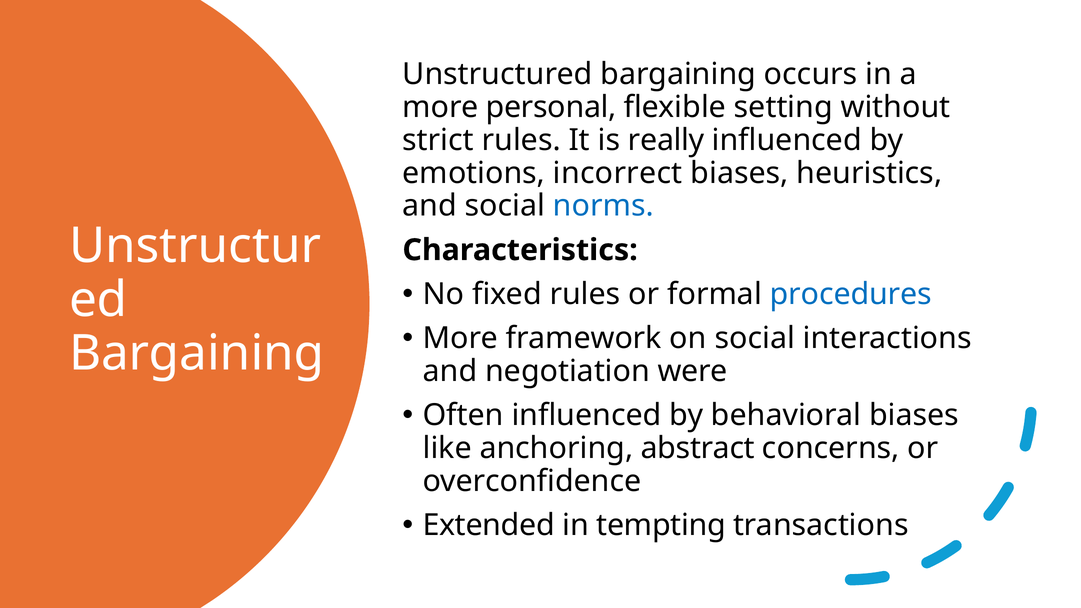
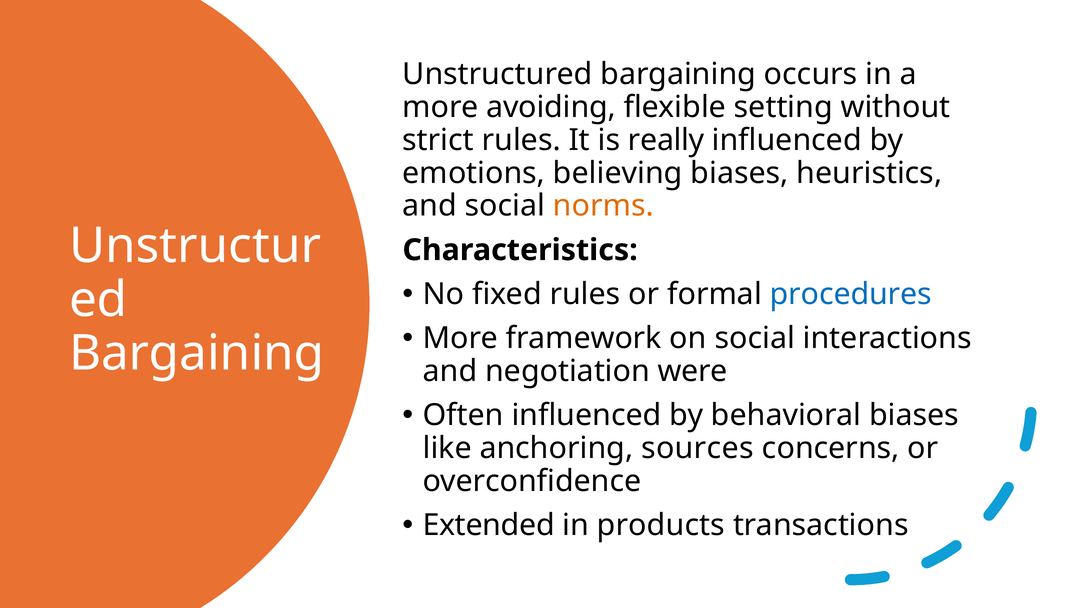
personal: personal -> avoiding (551, 107)
incorrect: incorrect -> believing (618, 173)
norms colour: blue -> orange (603, 206)
abstract: abstract -> sources (697, 448)
tempting: tempting -> products (661, 525)
